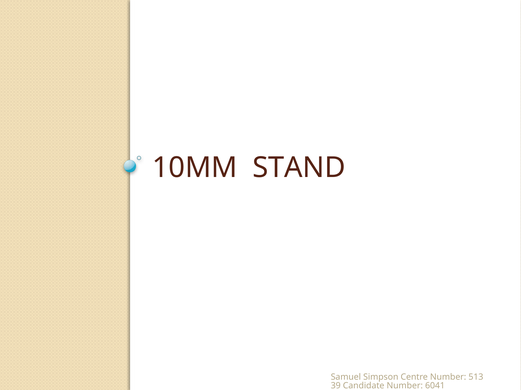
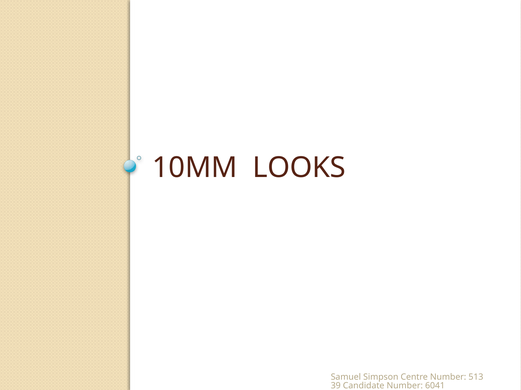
STAND: STAND -> LOOKS (299, 168)
